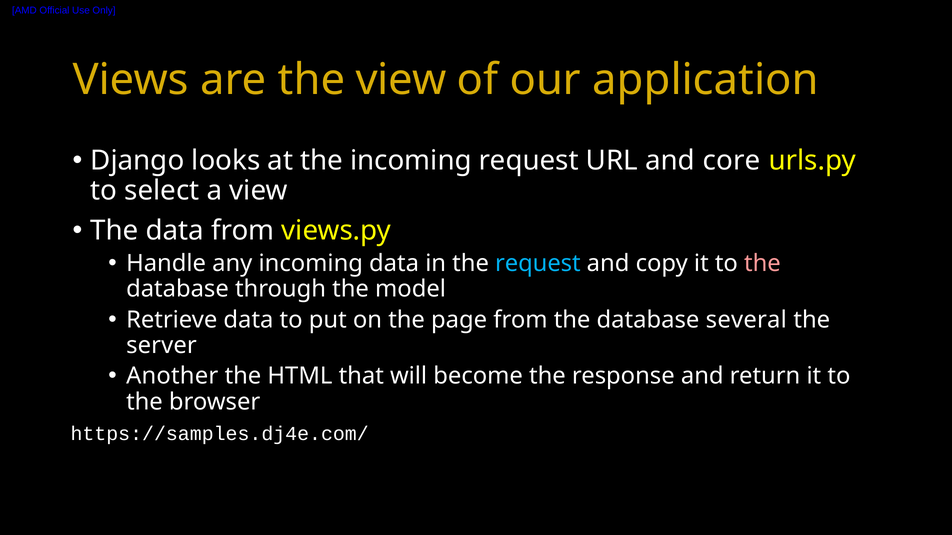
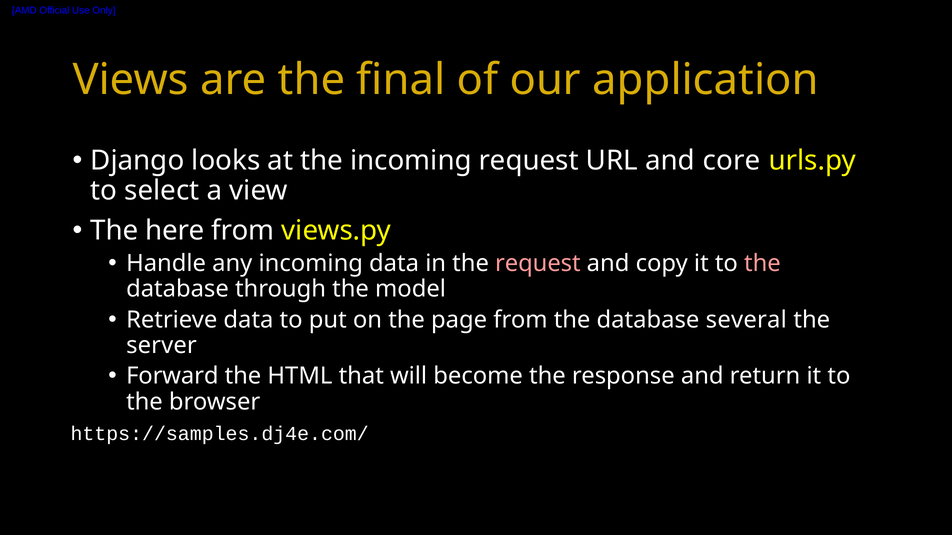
the view: view -> final (401, 80)
The data: data -> here (175, 231)
request colour: light blue -> pink (538, 264)
Another: Another -> Forward (172, 376)
